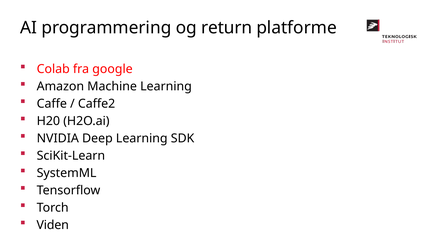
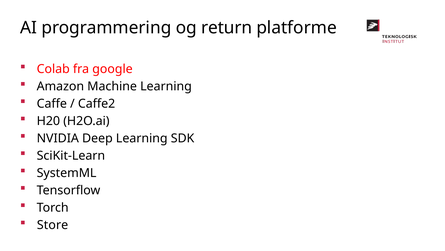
Viden: Viden -> Store (53, 225)
